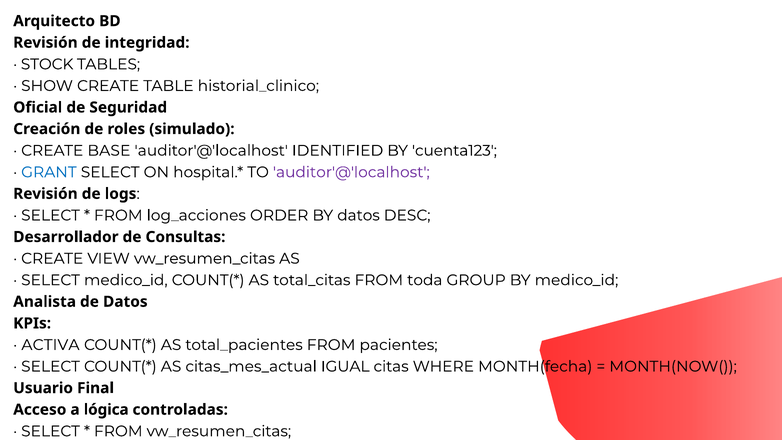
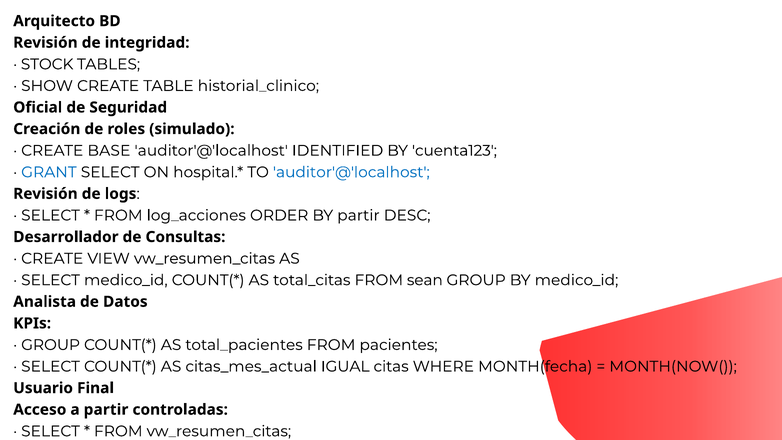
auditor'@'localhost colour: purple -> blue (351, 172)
BY datos: datos -> partir (358, 215)
toda: toda -> sean (425, 280)
ACTIVA: ACTIVA -> GROUP (51, 345)
a lógica: lógica -> partir (106, 410)
